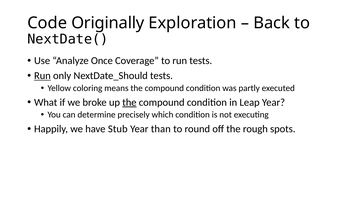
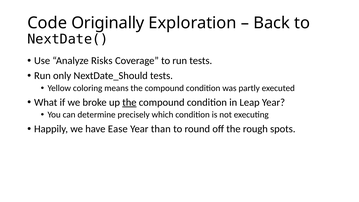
Once: Once -> Risks (102, 61)
Run underline: present -> none (42, 76)
Stub: Stub -> Ease (118, 129)
